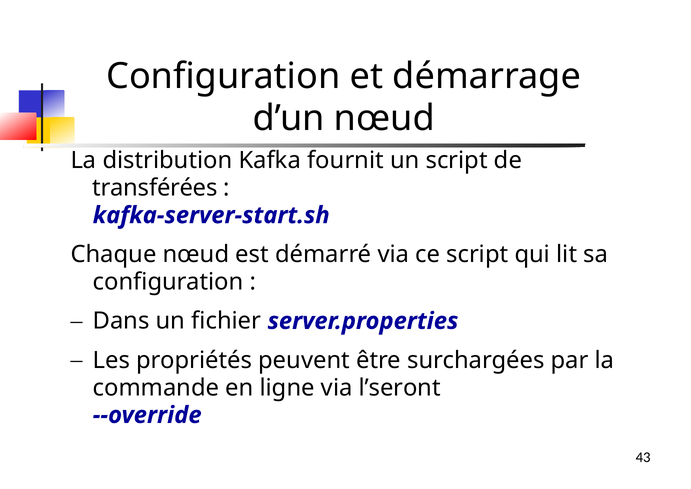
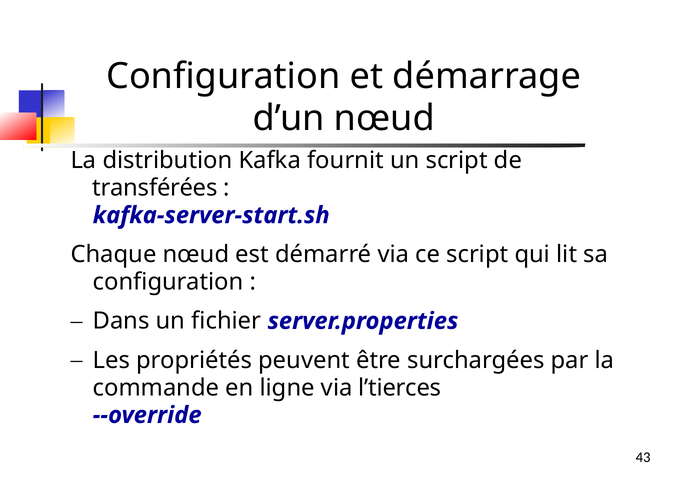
l’seront: l’seront -> l’tierces (400, 387)
